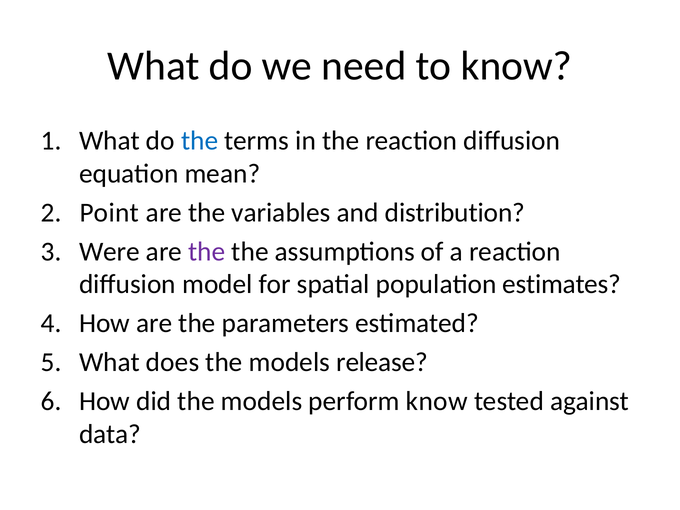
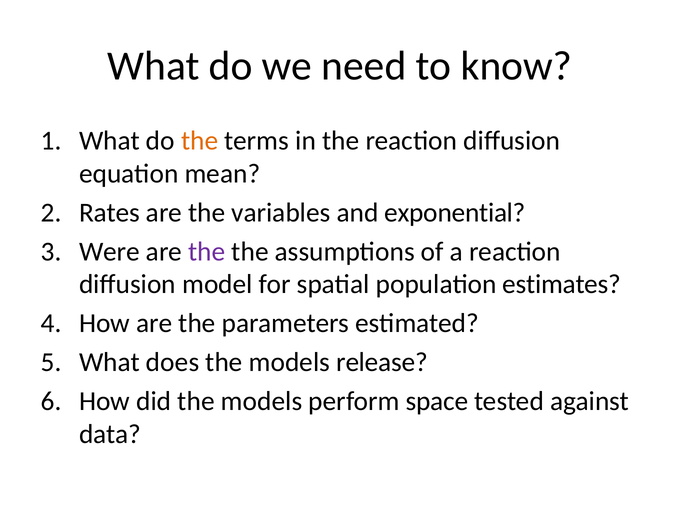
the colour: blue -> orange (200, 141)
Point: Point -> Rates (110, 213)
distribution: distribution -> exponential (455, 213)
perform know: know -> space (437, 401)
